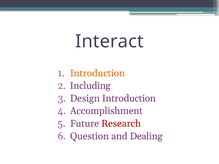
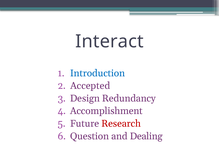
Introduction colour: orange -> blue (97, 73)
Including: Including -> Accepted (90, 86)
Design Introduction: Introduction -> Redundancy (129, 99)
